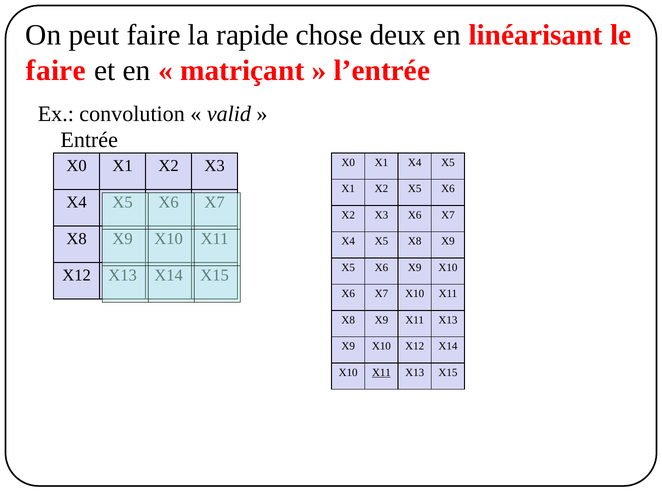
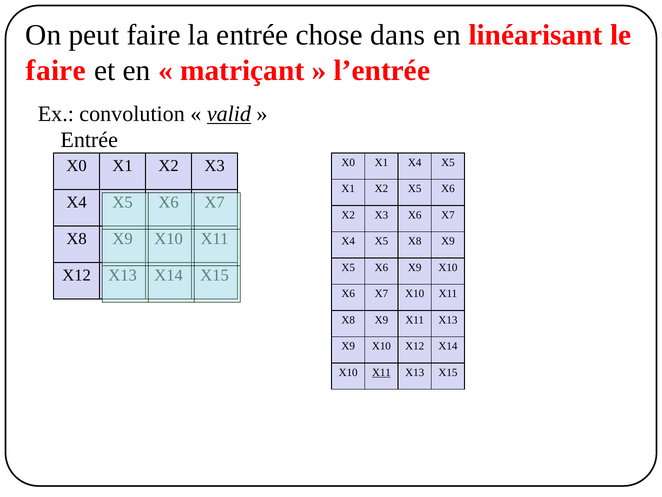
la rapide: rapide -> entrée (252, 35)
deux: deux -> dans (398, 35)
valid underline: none -> present (229, 114)
